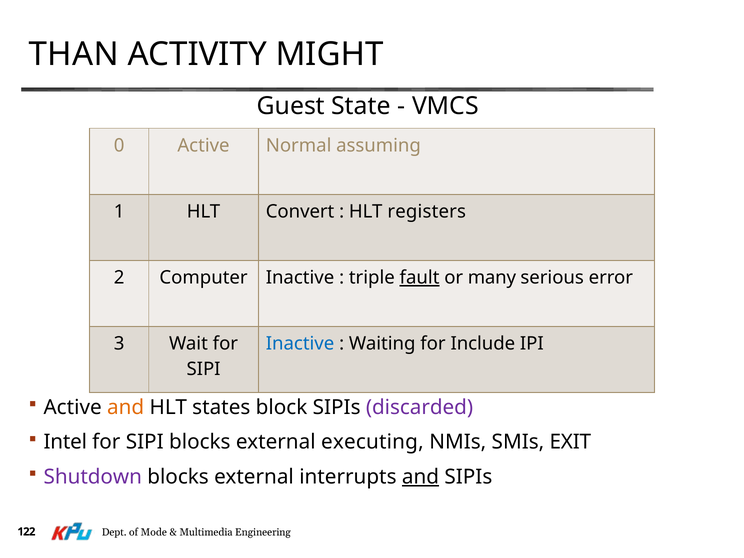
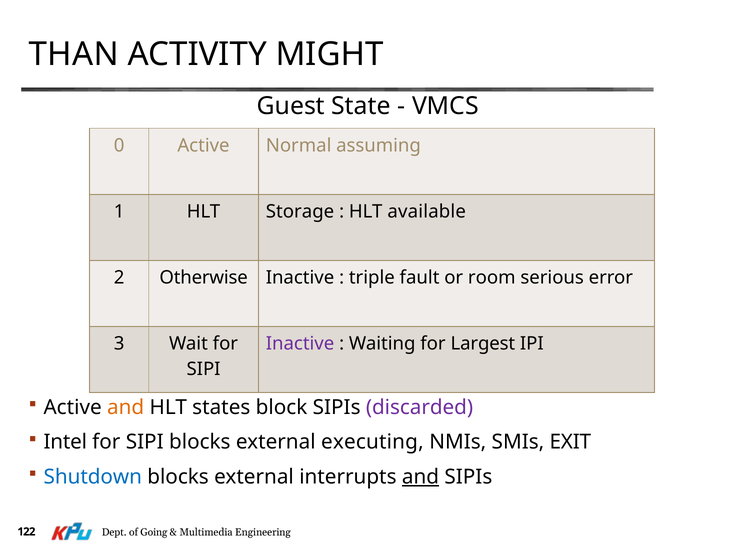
Convert: Convert -> Storage (300, 212)
registers: registers -> available (427, 212)
Computer: Computer -> Otherwise (204, 278)
fault underline: present -> none (420, 278)
many: many -> room (492, 278)
Inactive colour: blue -> purple (300, 344)
Include: Include -> Largest (483, 344)
Shutdown colour: purple -> blue (93, 477)
Mode: Mode -> Going (154, 532)
